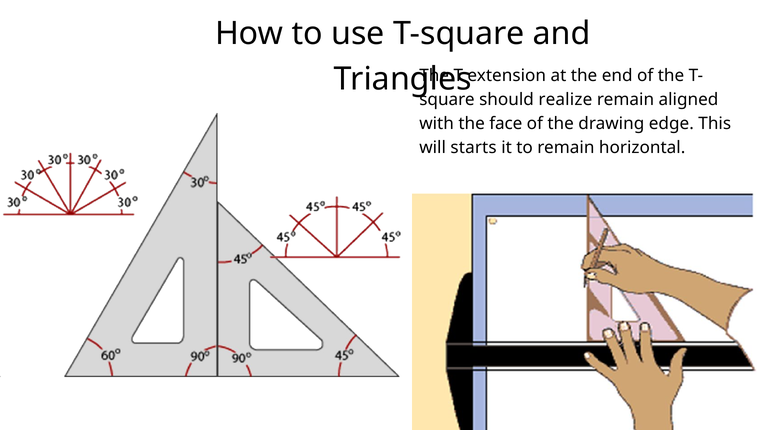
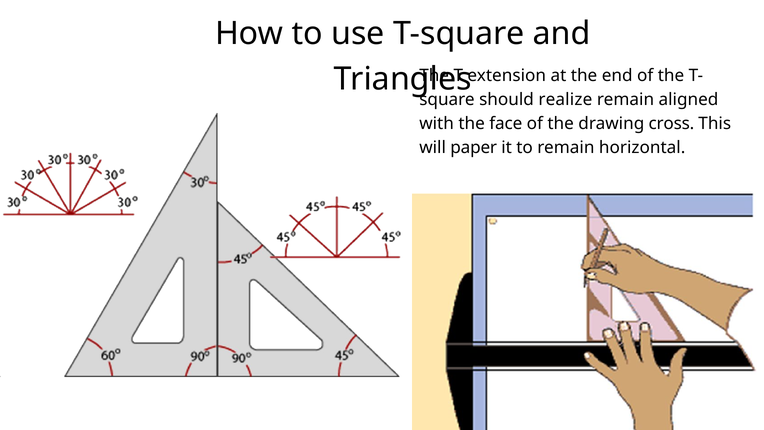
edge: edge -> cross (671, 124)
starts: starts -> paper (474, 148)
